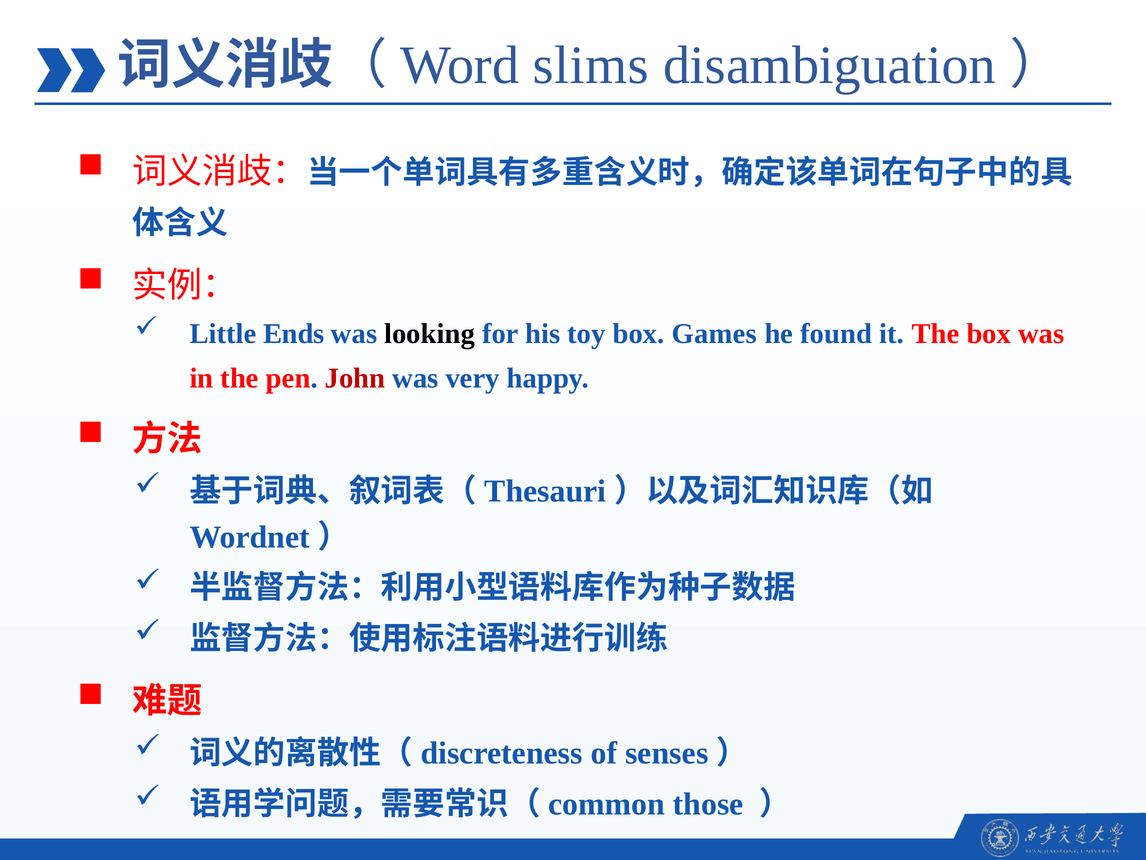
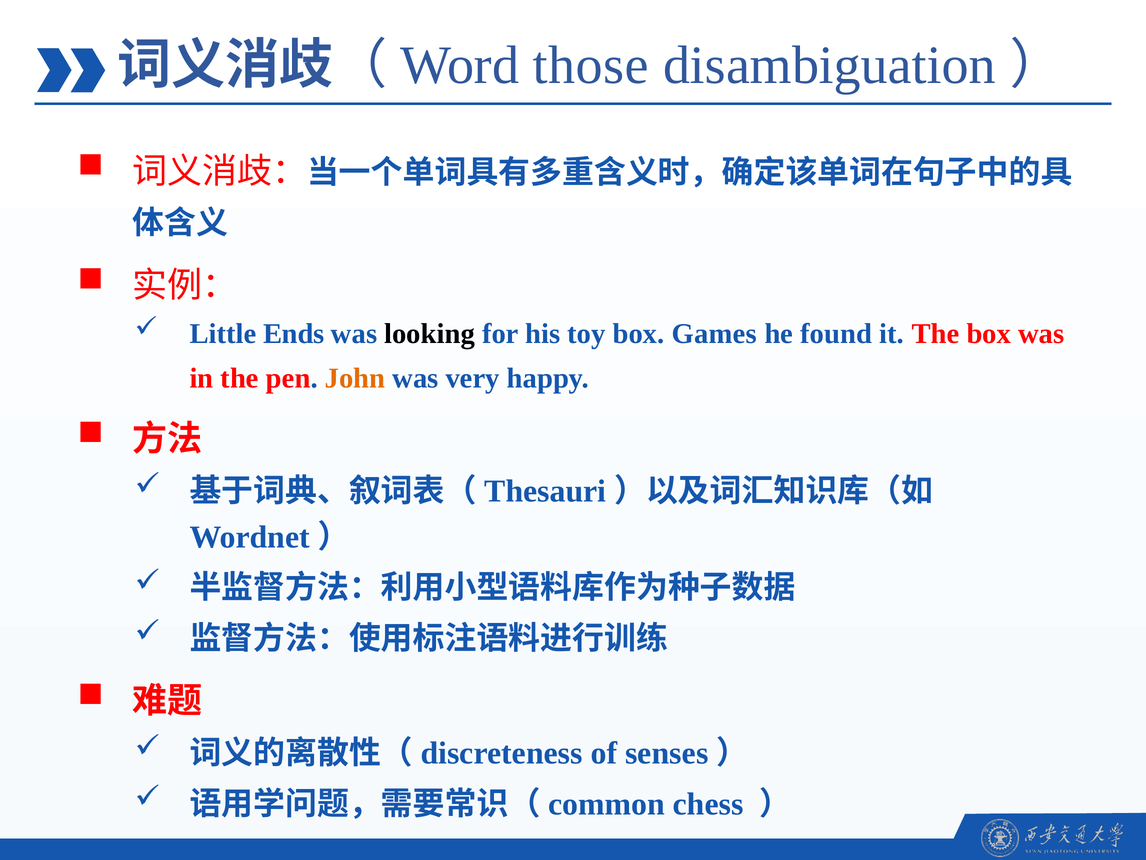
slims: slims -> those (591, 66)
John colour: red -> orange (355, 378)
those: those -> chess (708, 804)
